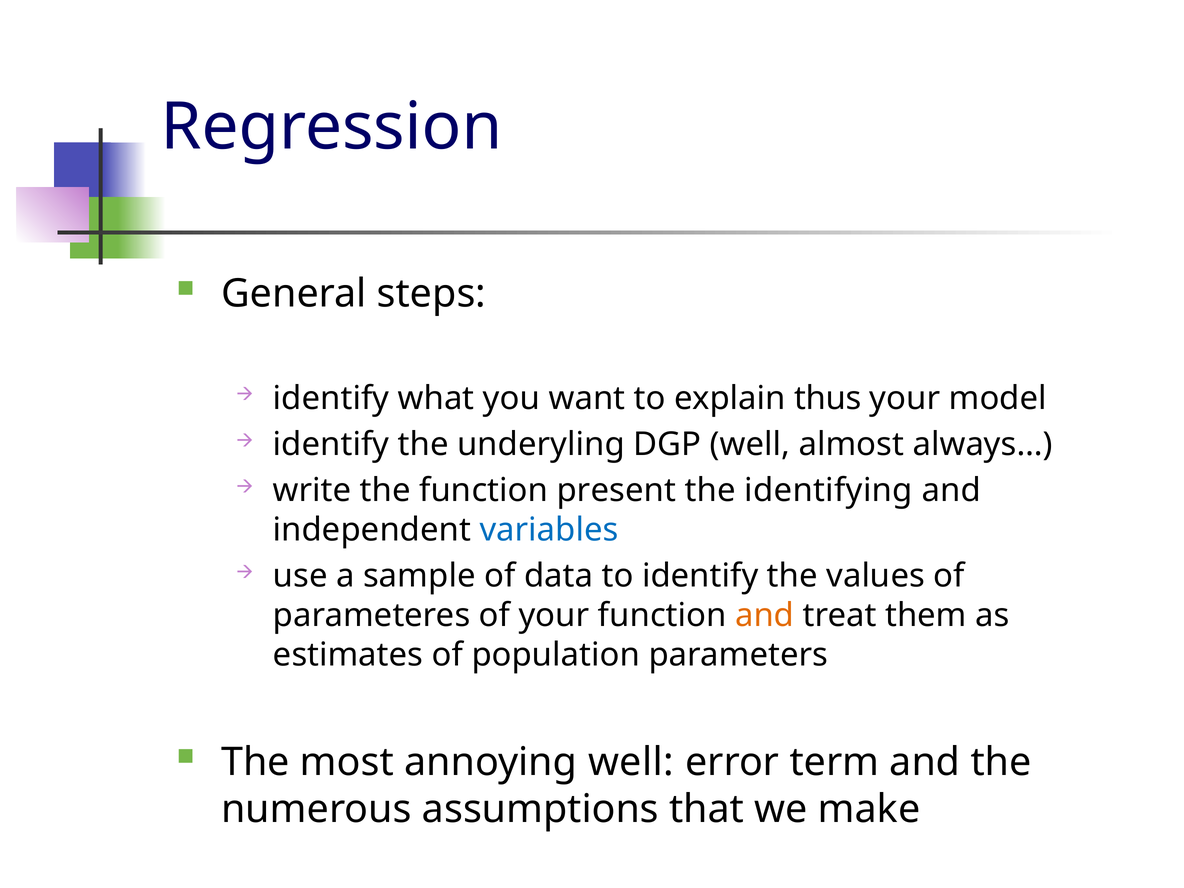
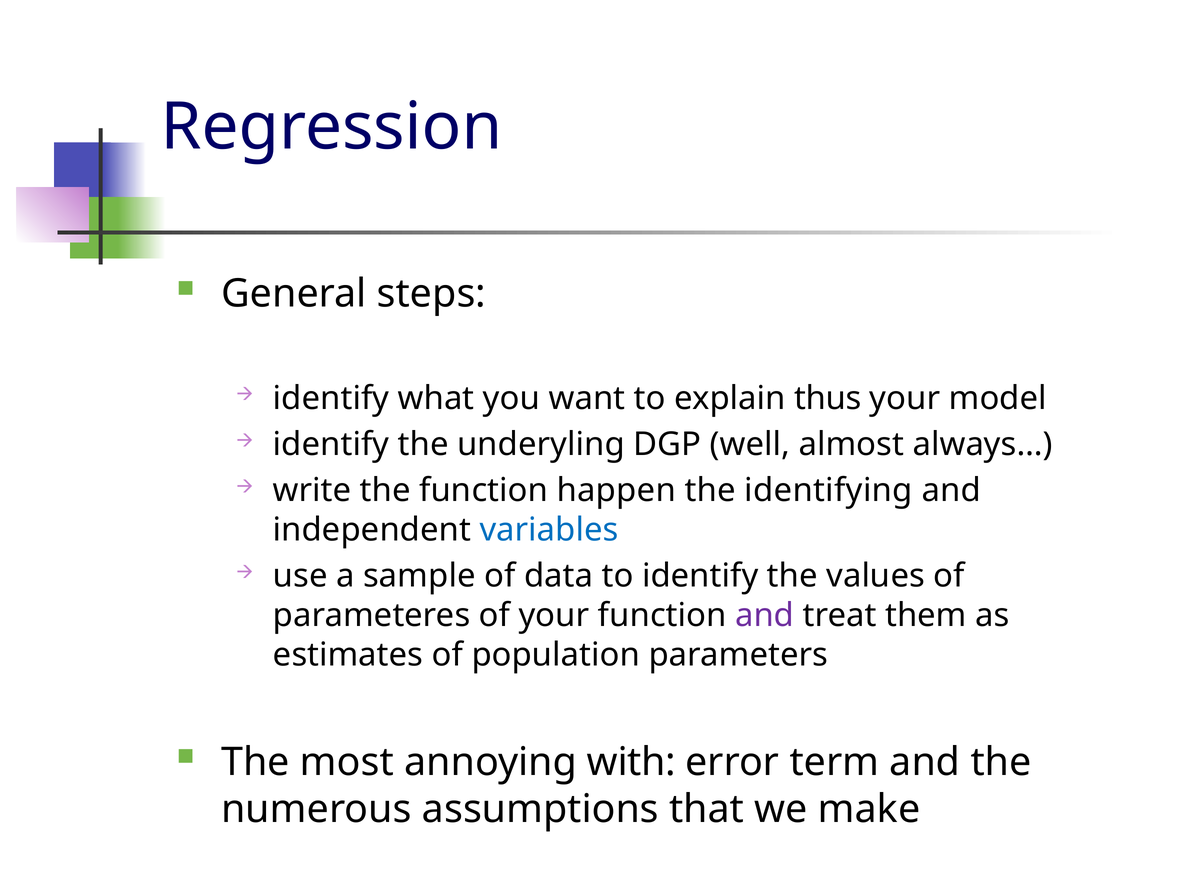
present: present -> happen (616, 491)
and colour: orange -> purple (765, 616)
annoying well: well -> with (631, 762)
